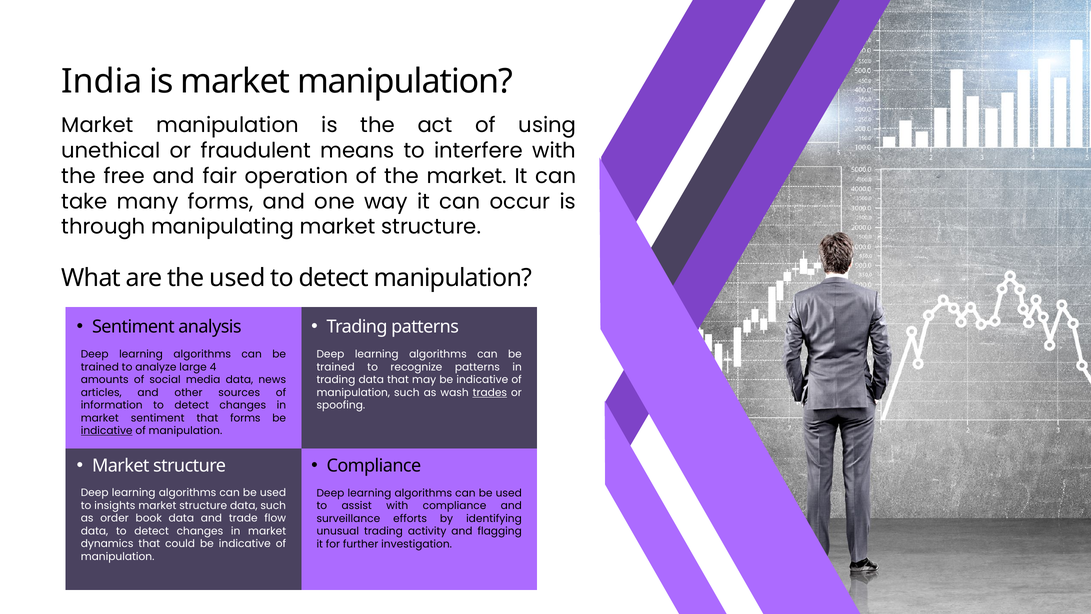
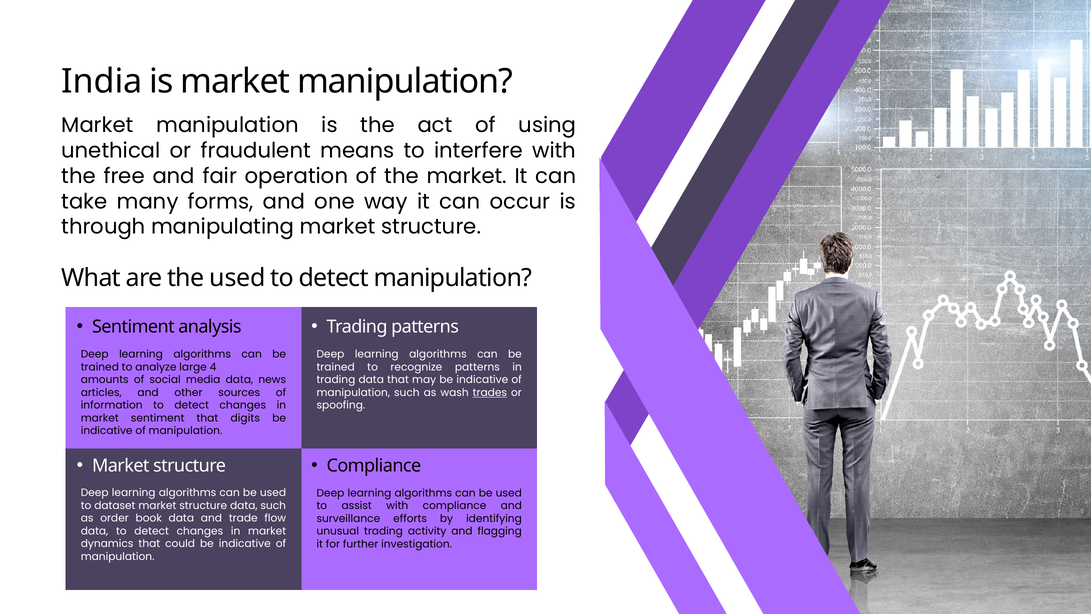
that forms: forms -> digits (245, 418)
indicative underline: present -> none (107, 431)
insights: insights -> dataset (115, 505)
